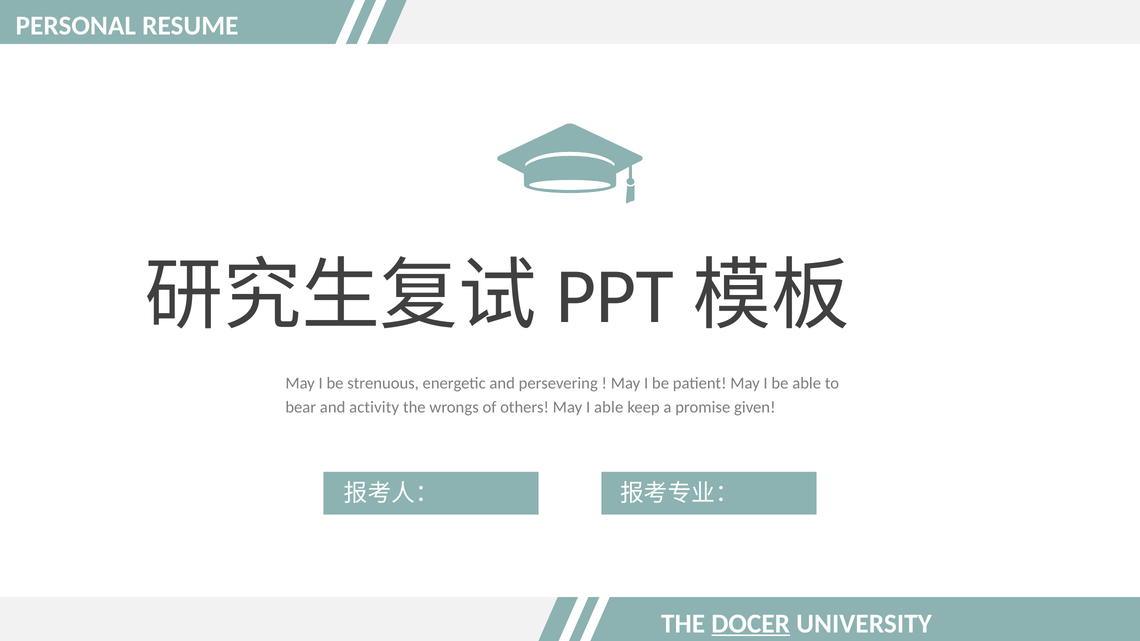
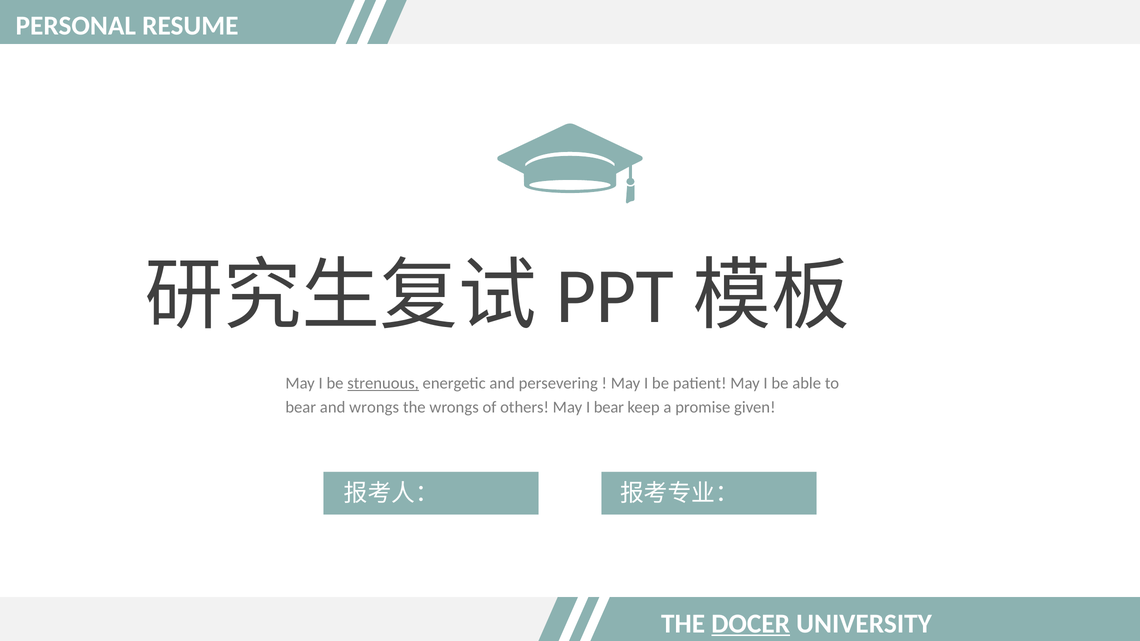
strenuous underline: none -> present (383, 383)
and activity: activity -> wrongs (374, 407)
I able: able -> bear (609, 407)
